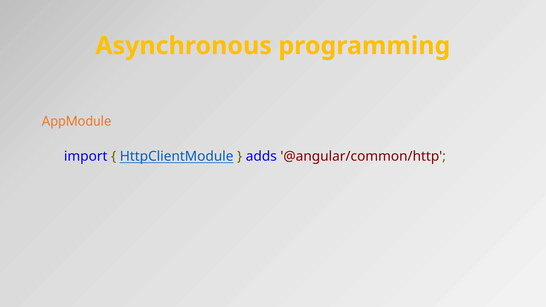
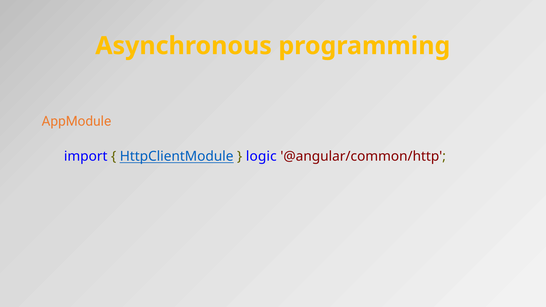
adds: adds -> logic (261, 156)
